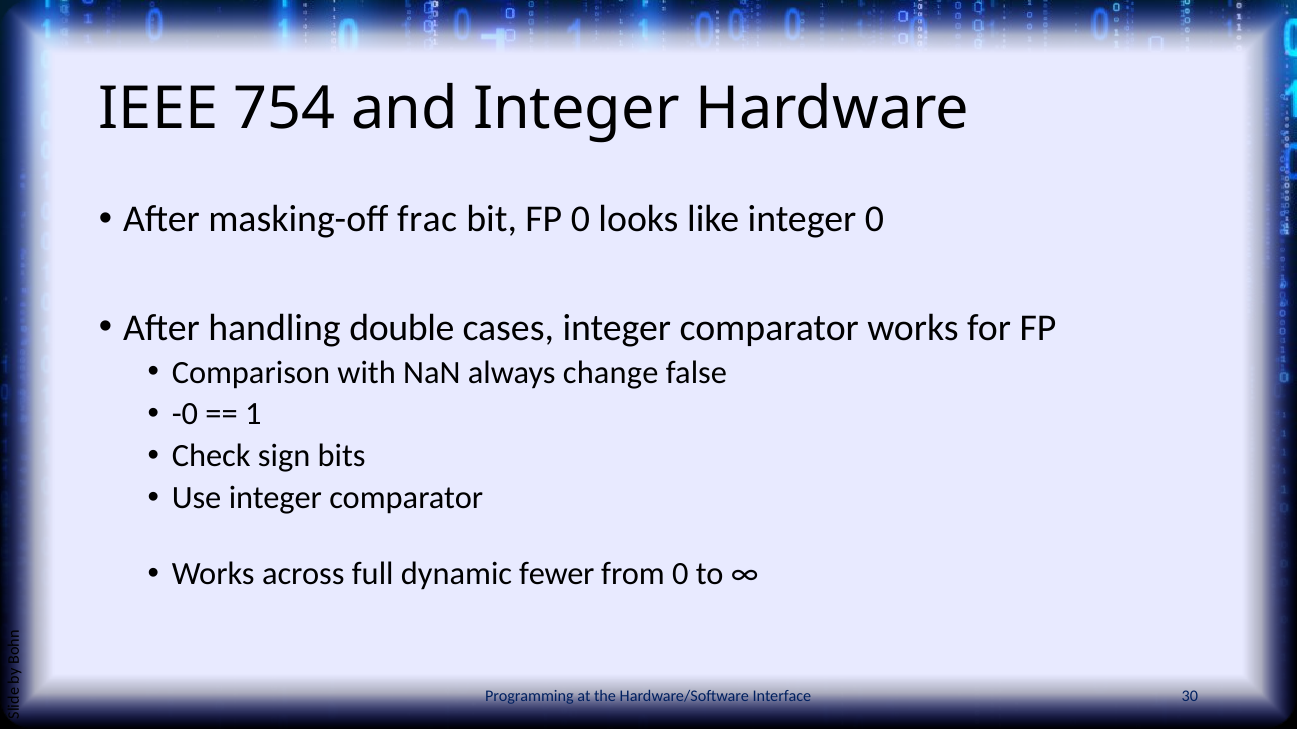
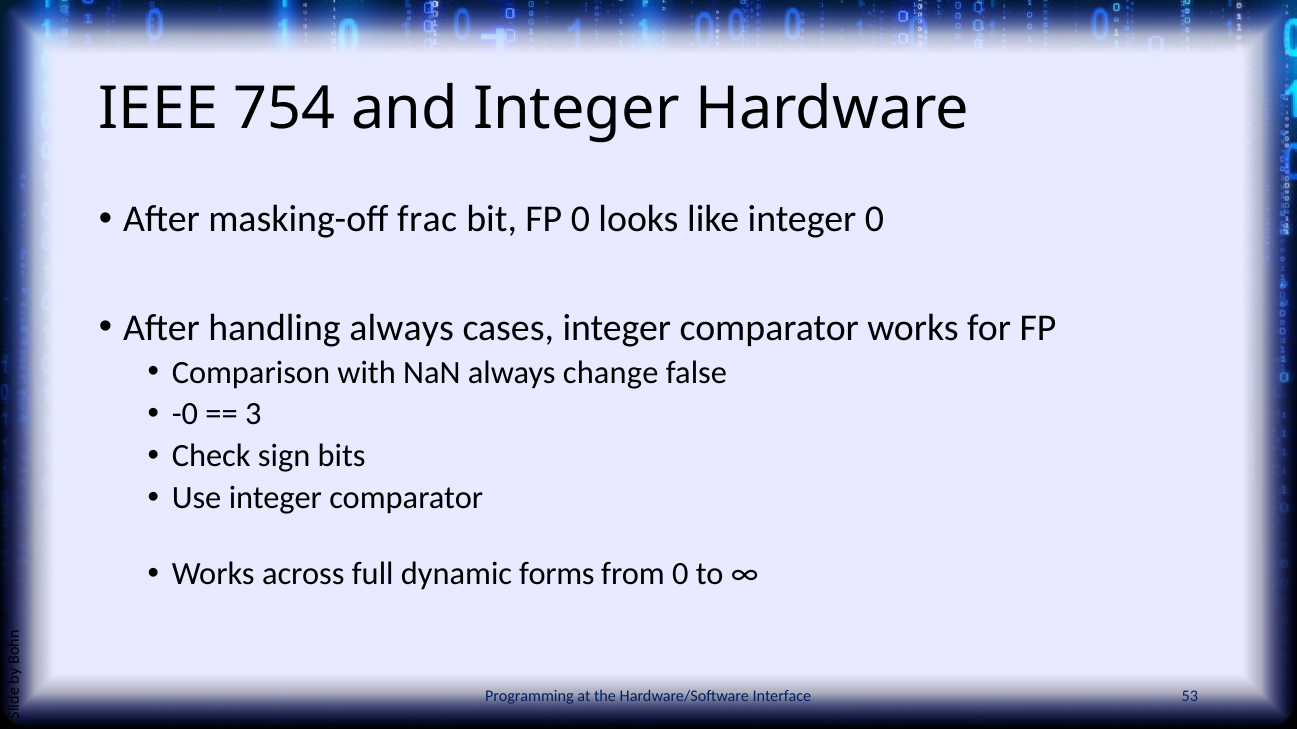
handling double: double -> always (402, 328)
1: 1 -> 3 (253, 415)
fewer: fewer -> forms (557, 575)
30: 30 -> 53 (1190, 697)
